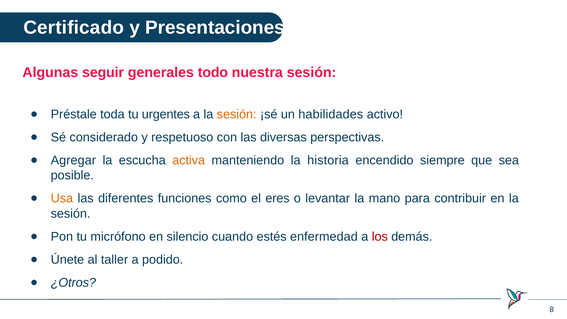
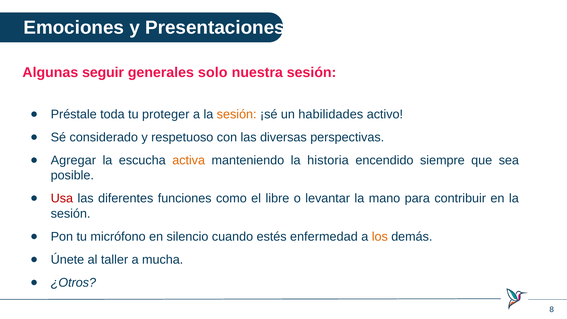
Certificado: Certificado -> Emociones (74, 28)
todo: todo -> solo (213, 73)
urgentes: urgentes -> proteger (166, 114)
Usa colour: orange -> red (62, 198)
eres: eres -> libre (277, 198)
los colour: red -> orange (380, 237)
podido: podido -> mucha (163, 260)
